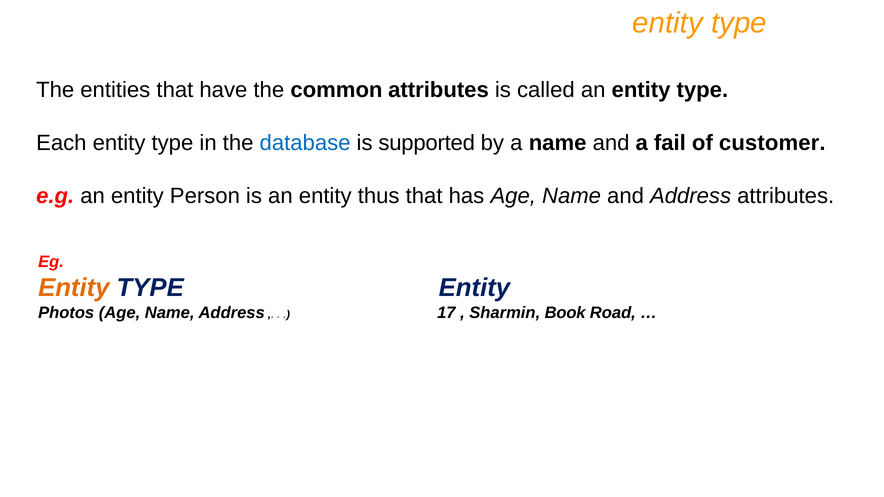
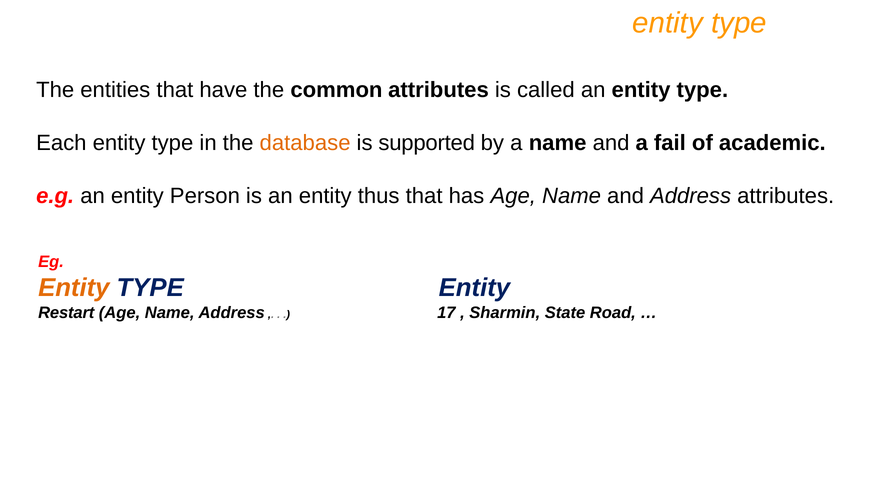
database colour: blue -> orange (305, 143)
customer: customer -> academic (772, 143)
Photos: Photos -> Restart (66, 313)
Book: Book -> State (565, 313)
